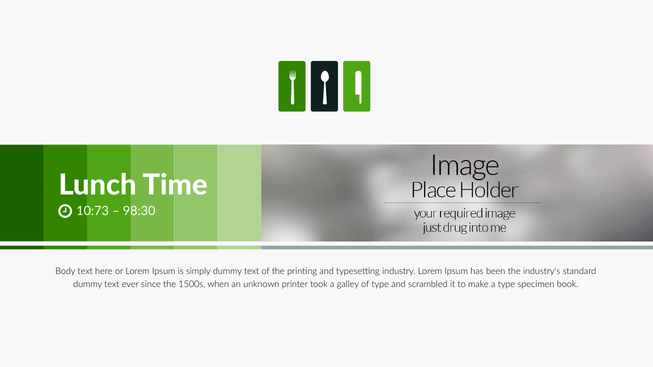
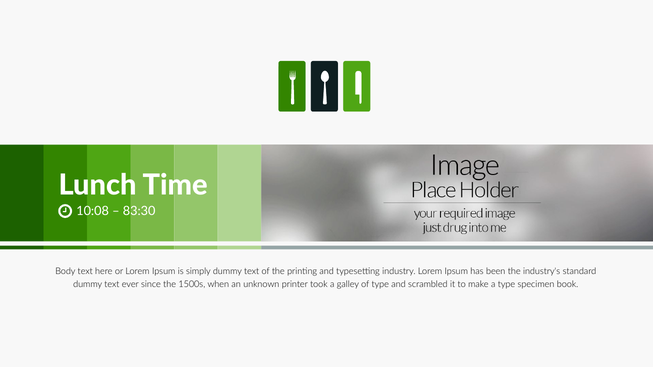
10:73: 10:73 -> 10:08 (93, 211)
98:30: 98:30 -> 83:30 (139, 211)
